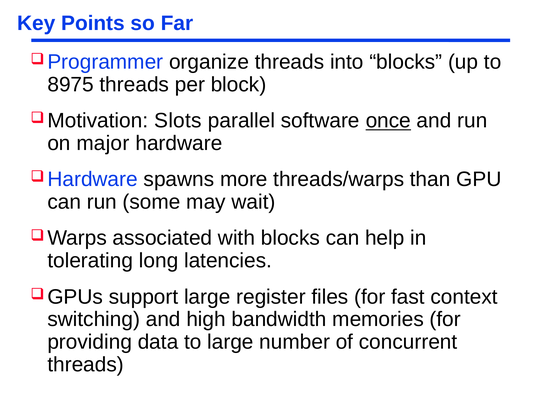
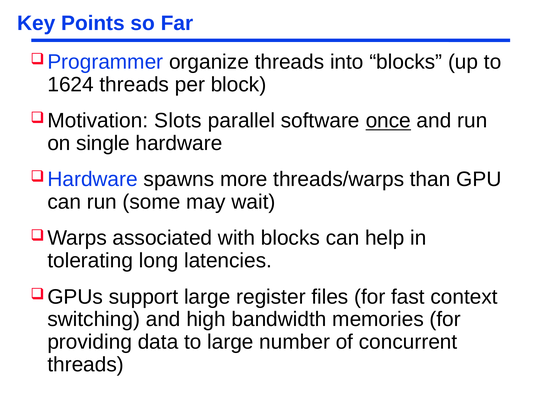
8975: 8975 -> 1624 (71, 84)
major: major -> single (103, 143)
